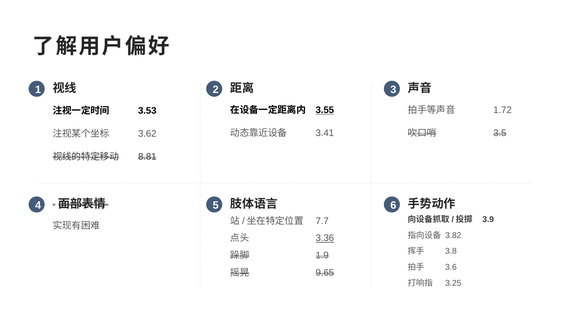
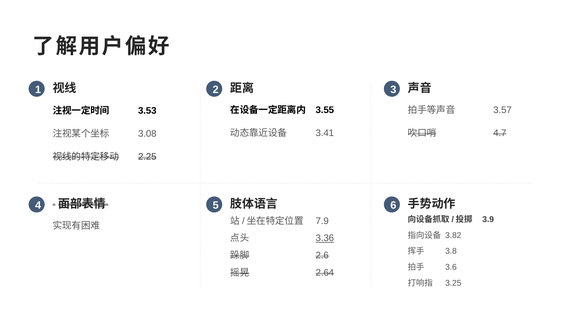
3.55 underline: present -> none (325, 110)
1.72: 1.72 -> 3.57 (503, 110)
3.5: 3.5 -> 4.7 (500, 133)
3.62: 3.62 -> 3.08 (147, 134)
8.81: 8.81 -> 2.25 (147, 157)
7.7: 7.7 -> 7.9 (322, 221)
1.9: 1.9 -> 2.6 (322, 256)
9.65: 9.65 -> 2.64 (325, 273)
